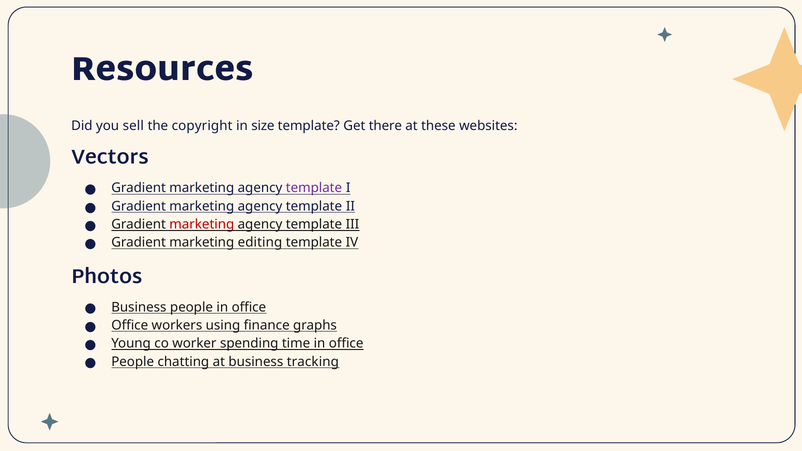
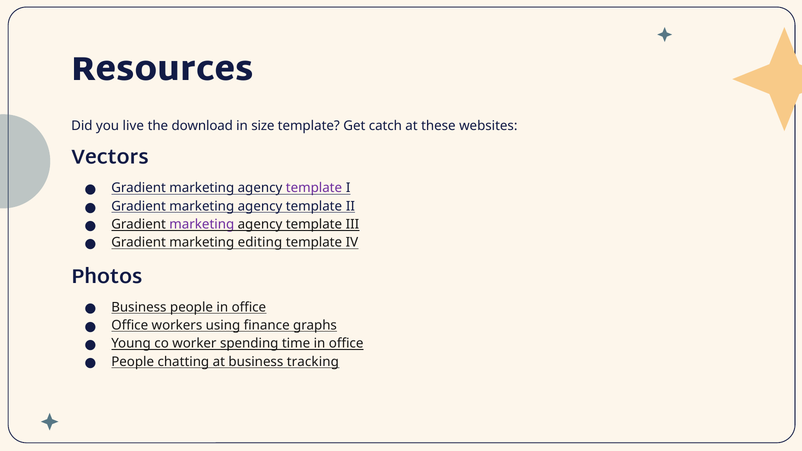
sell: sell -> live (133, 126)
copyright: copyright -> download (202, 126)
there: there -> catch (385, 126)
marketing colour: red -> purple (202, 224)
